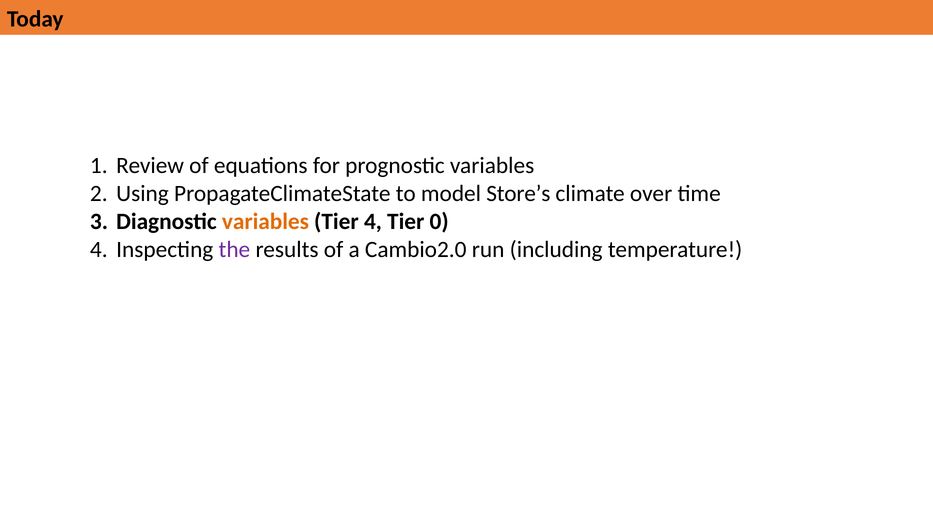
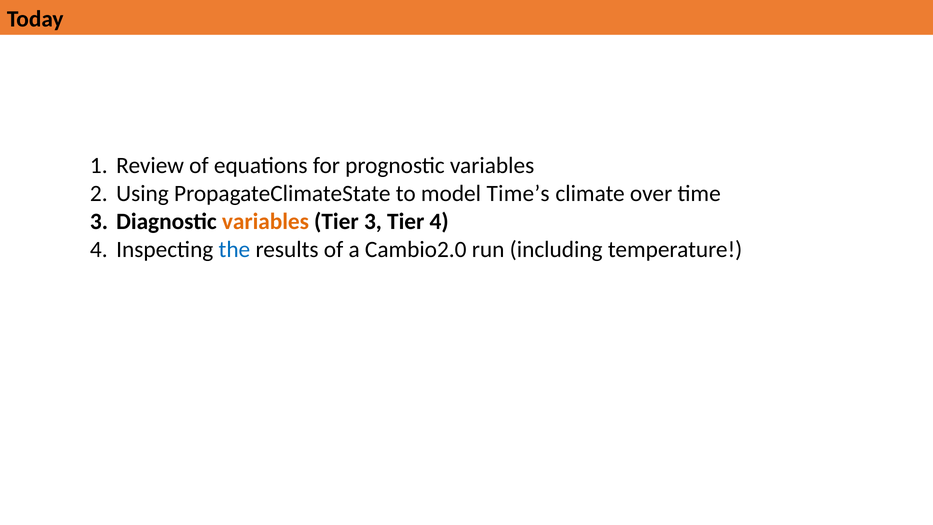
Store’s: Store’s -> Time’s (518, 193)
Tier 4: 4 -> 3 (373, 221)
Tier 0: 0 -> 4 (439, 221)
the colour: purple -> blue (234, 249)
